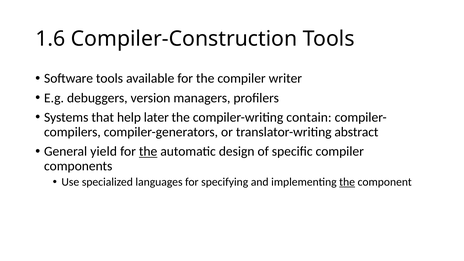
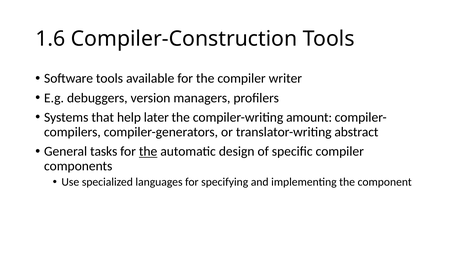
contain: contain -> amount (309, 117)
yield: yield -> tasks (104, 151)
the underline: present -> none (347, 182)
